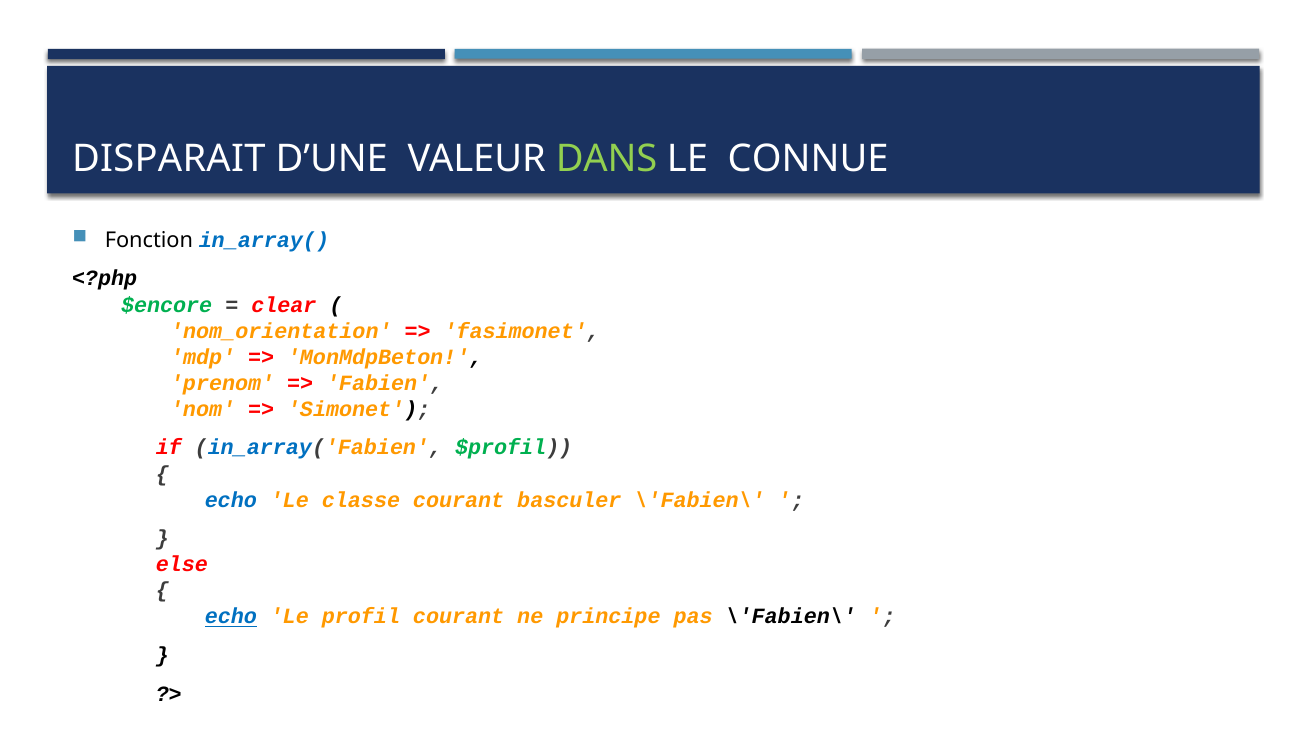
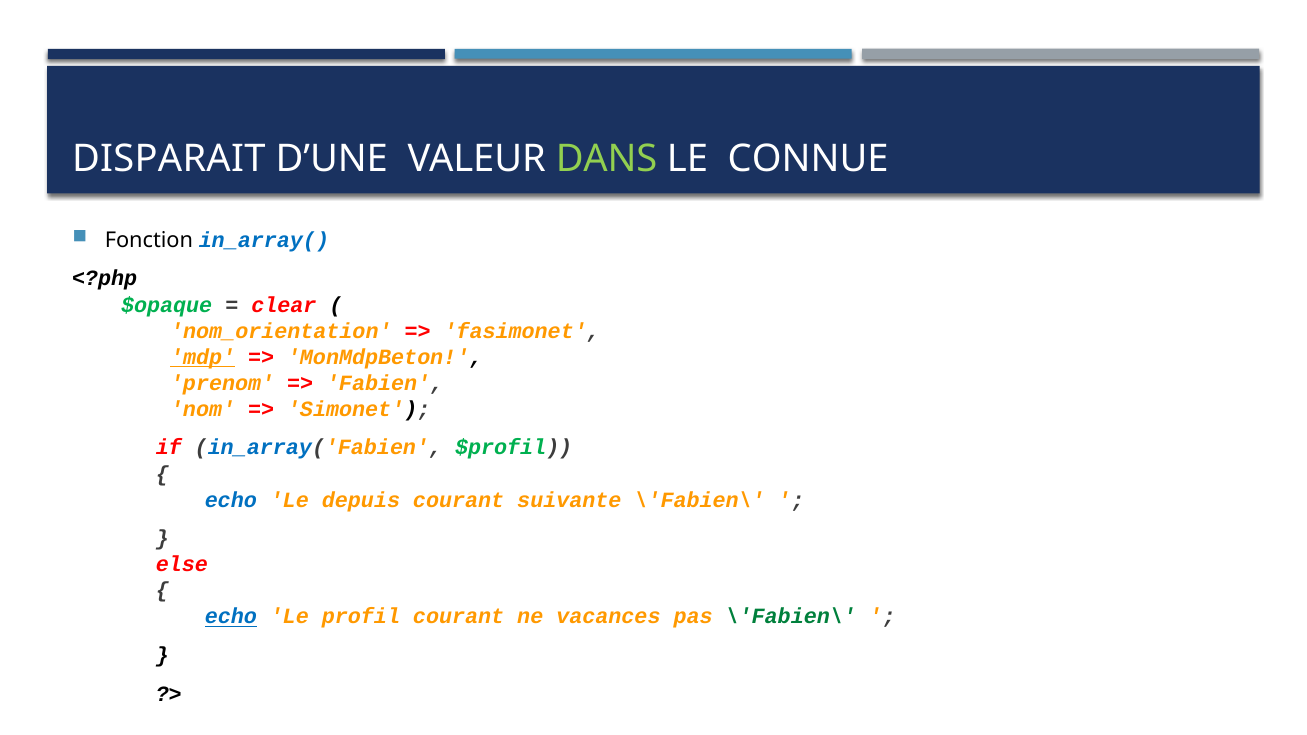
$encore: $encore -> $opaque (167, 305)
mdp underline: none -> present (203, 357)
classe: classe -> depuis (361, 500)
basculer: basculer -> suivante (569, 500)
principe: principe -> vacances (608, 617)
\'Fabien\ colour: black -> green (791, 617)
